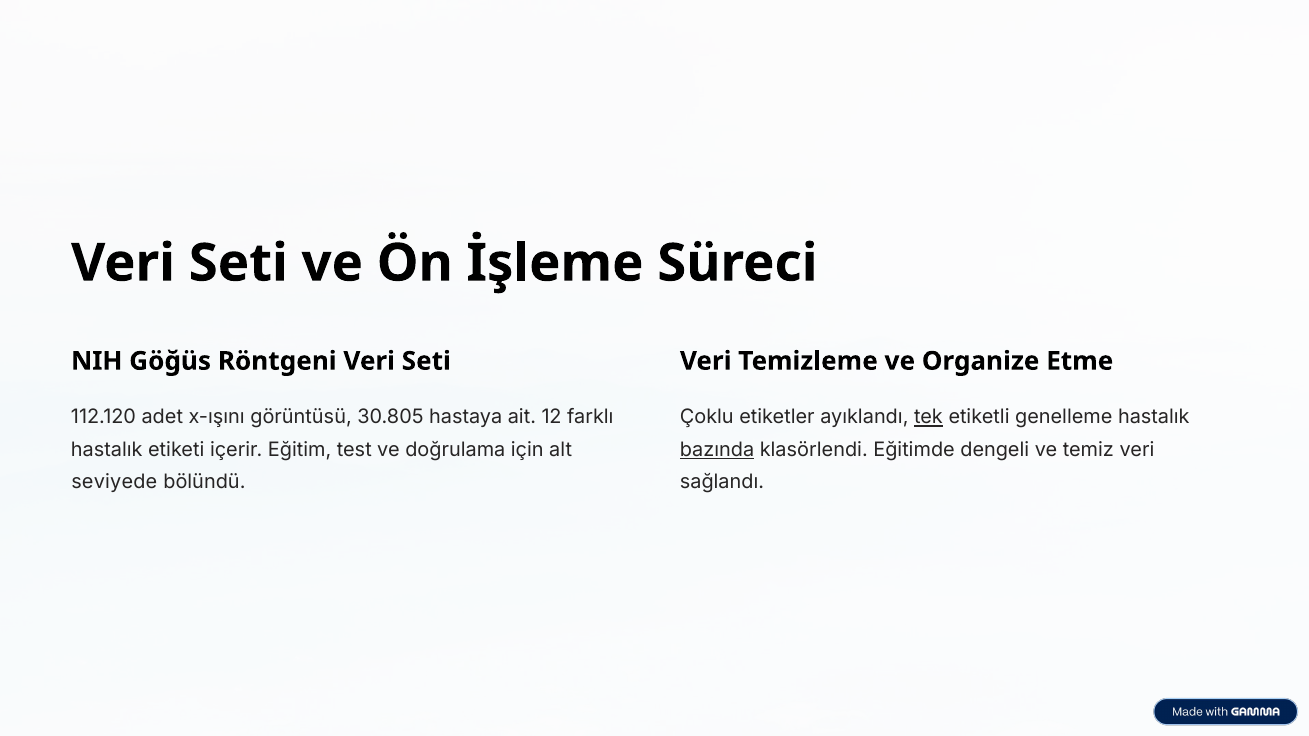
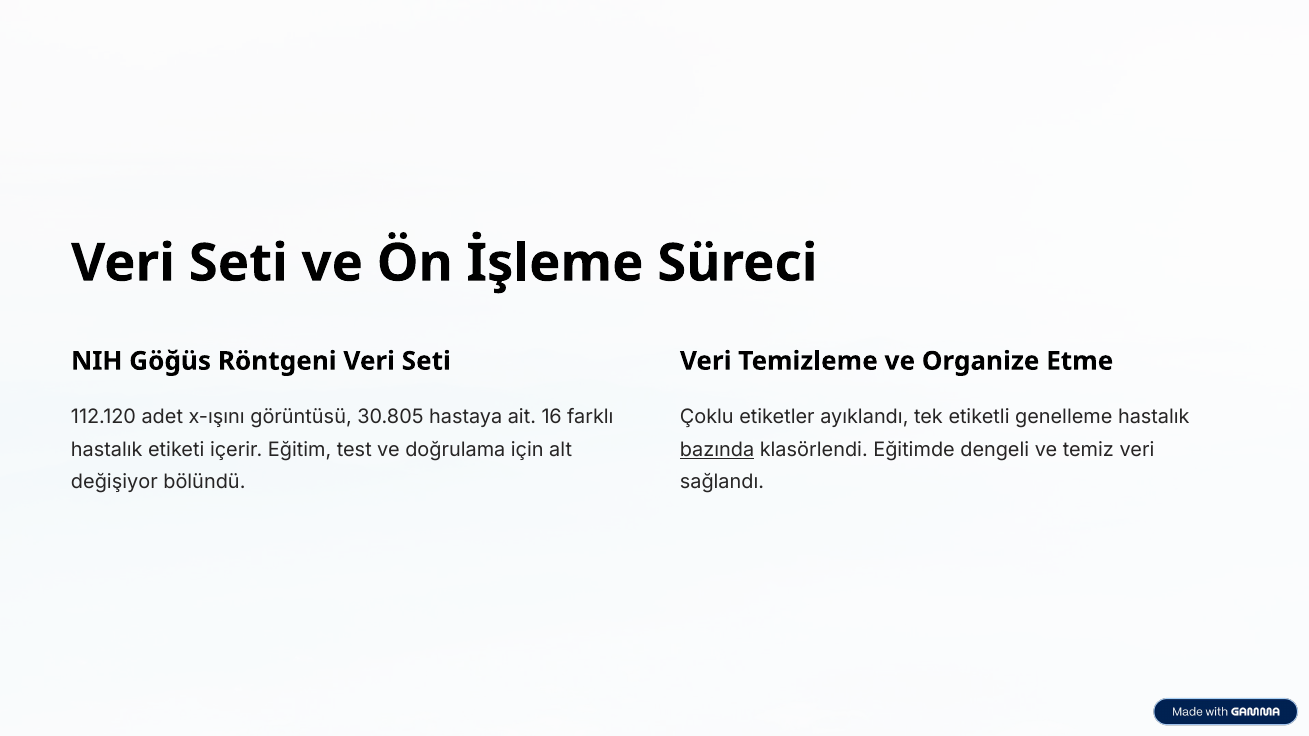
12: 12 -> 16 (552, 418)
tek underline: present -> none (928, 418)
seviyede: seviyede -> değişiyor (114, 482)
